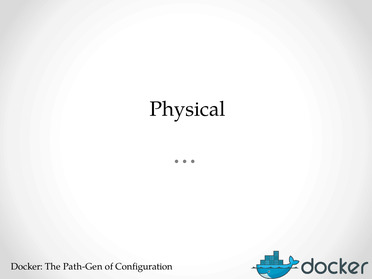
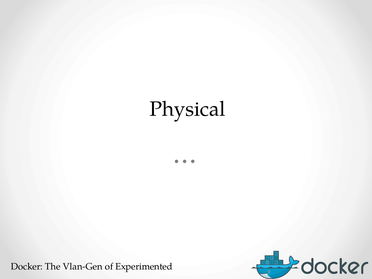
Path-Gen: Path-Gen -> Vlan-Gen (83, 267)
Configuration: Configuration -> Experimented (144, 267)
